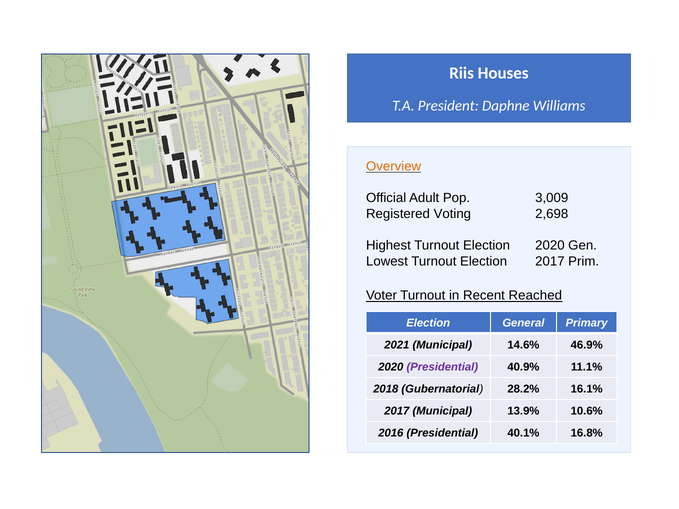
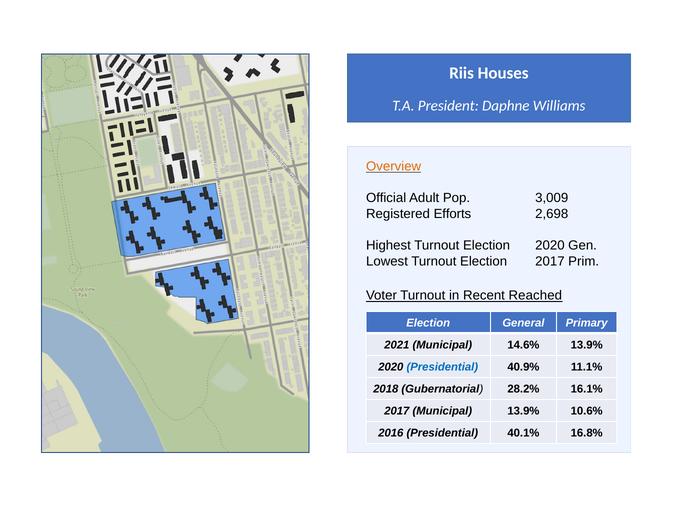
Voting: Voting -> Efforts (452, 214)
14.6% 46.9%: 46.9% -> 13.9% (587, 345)
Presidential colour: purple -> blue (442, 367)
